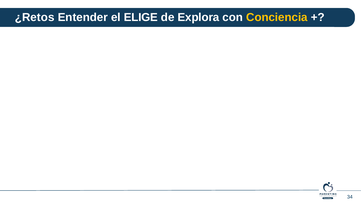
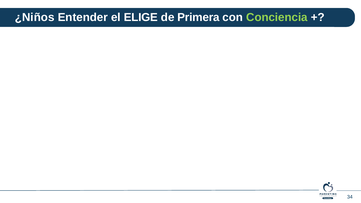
¿Retos: ¿Retos -> ¿Niños (35, 17)
Explora: Explora -> Primera (198, 17)
Conciencia colour: yellow -> light green (277, 17)
